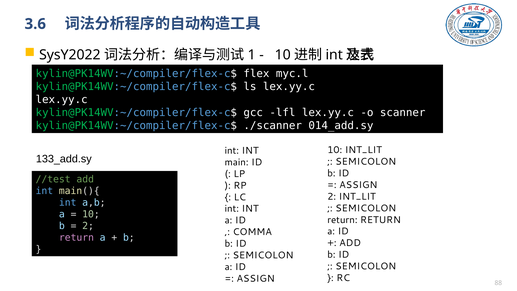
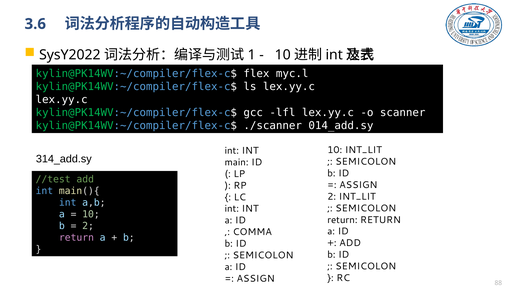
133_add.sy: 133_add.sy -> 314_add.sy (64, 159)
